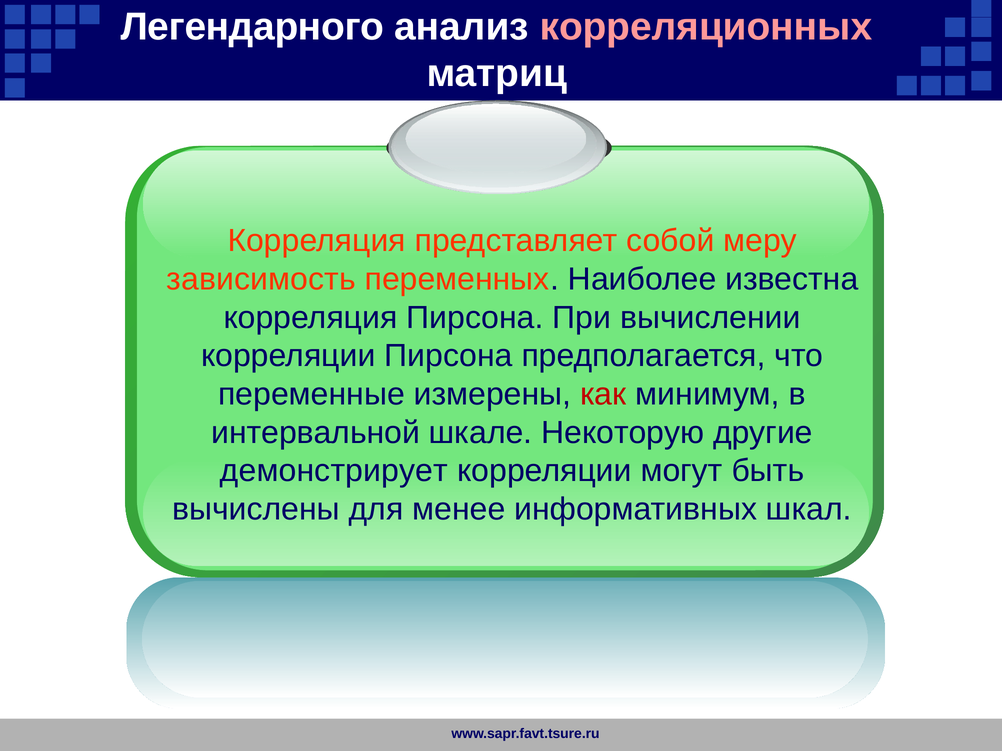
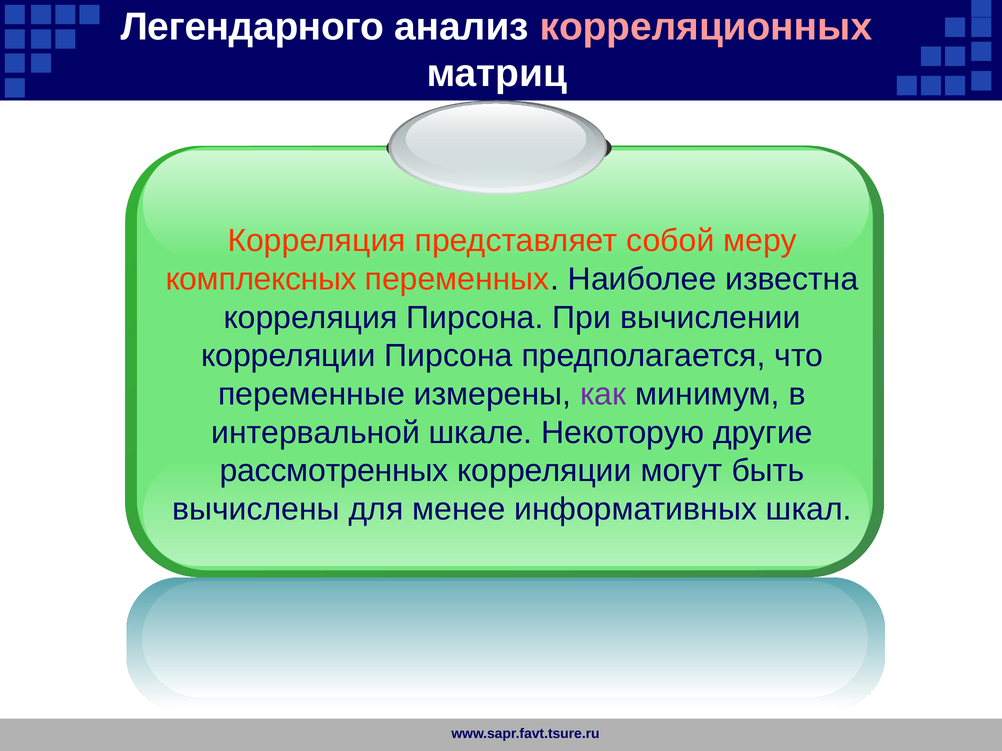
зависимость: зависимость -> комплексных (261, 279)
как colour: red -> purple (603, 394)
демонстрирует: демонстрирует -> рассмотренных (334, 471)
